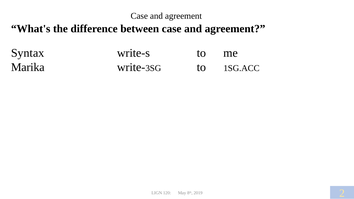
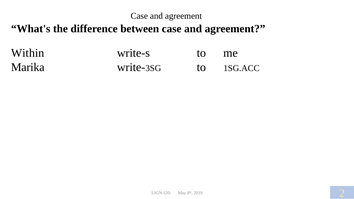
Syntax: Syntax -> Within (28, 53)
